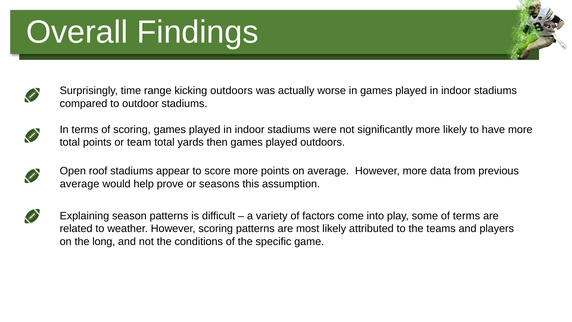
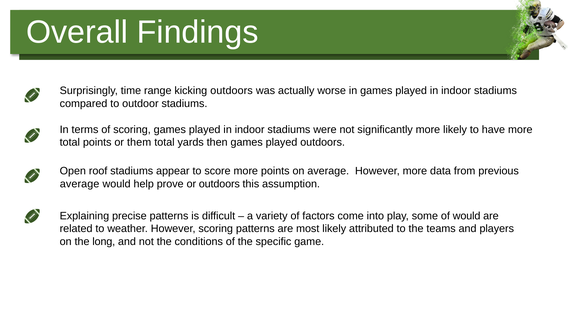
team: team -> them (139, 142)
or seasons: seasons -> outdoors (219, 184)
season: season -> precise (129, 216)
of terms: terms -> would (467, 216)
